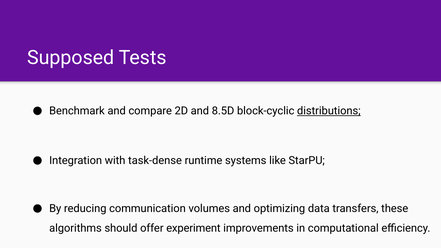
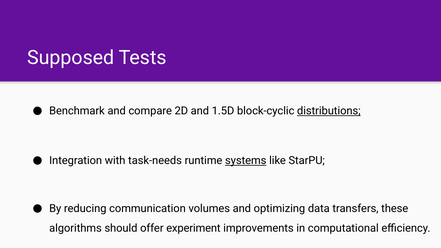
8.5D: 8.5D -> 1.5D (223, 111)
task-dense: task-dense -> task-needs (155, 161)
systems underline: none -> present (246, 161)
